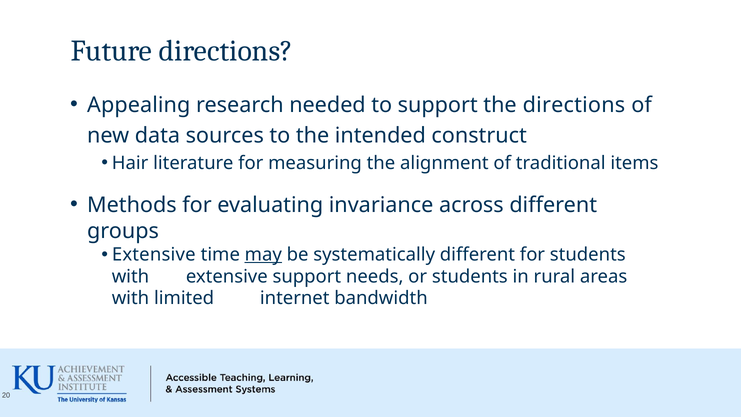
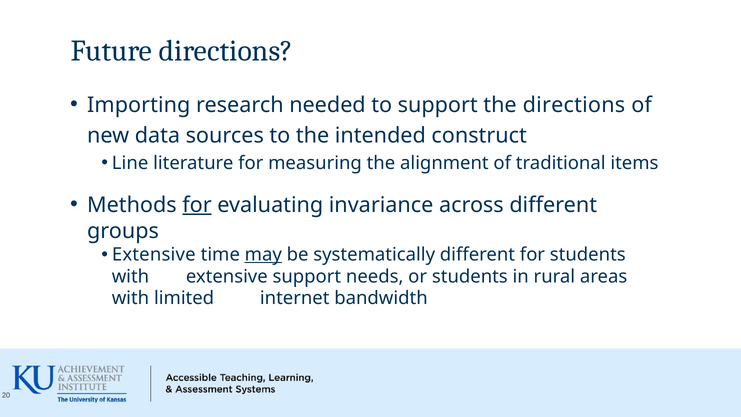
Appealing: Appealing -> Importing (139, 105)
Hair: Hair -> Line (130, 163)
for underline: none -> present (197, 205)
